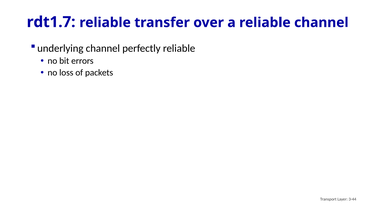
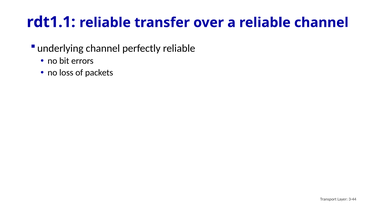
rdt1.7: rdt1.7 -> rdt1.1 (51, 22)
